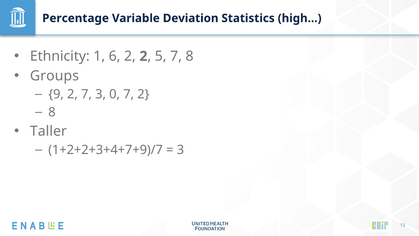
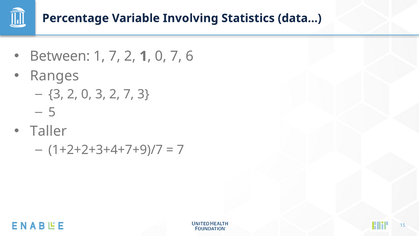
Deviation: Deviation -> Involving (191, 18)
high…: high… -> data… (300, 18)
Ethnicity: Ethnicity -> Between (60, 56)
1 6: 6 -> 7 (115, 56)
2 2: 2 -> 1 (143, 56)
5: 5 -> 0 (161, 56)
7 8: 8 -> 6 (189, 56)
Groups: Groups -> Ranges (54, 76)
9: 9 -> 3 (56, 94)
2 7: 7 -> 0 (87, 94)
0: 0 -> 2 (115, 94)
7 2: 2 -> 3 (143, 94)
8: 8 -> 5 (52, 112)
3: 3 -> 7 (180, 150)
